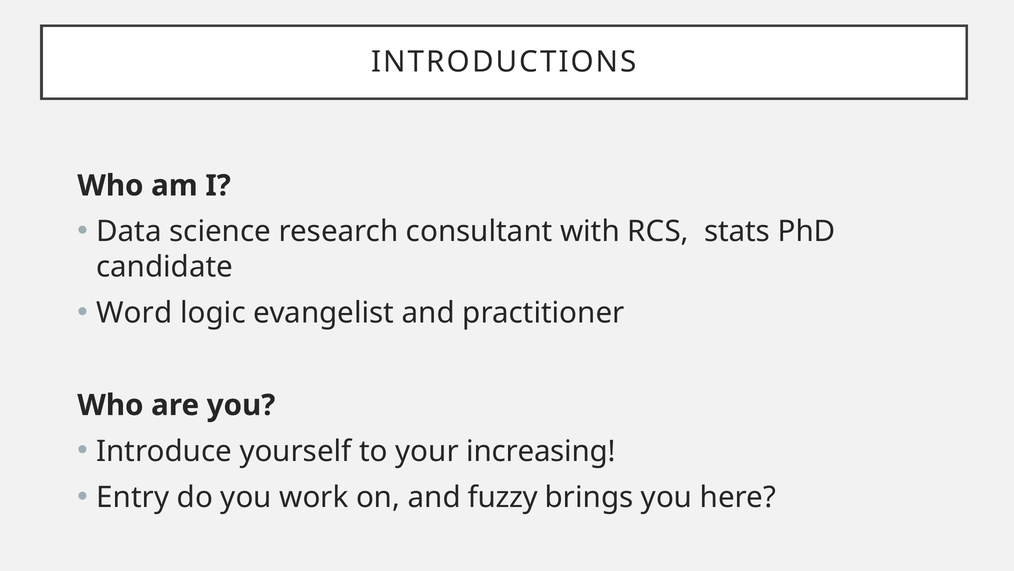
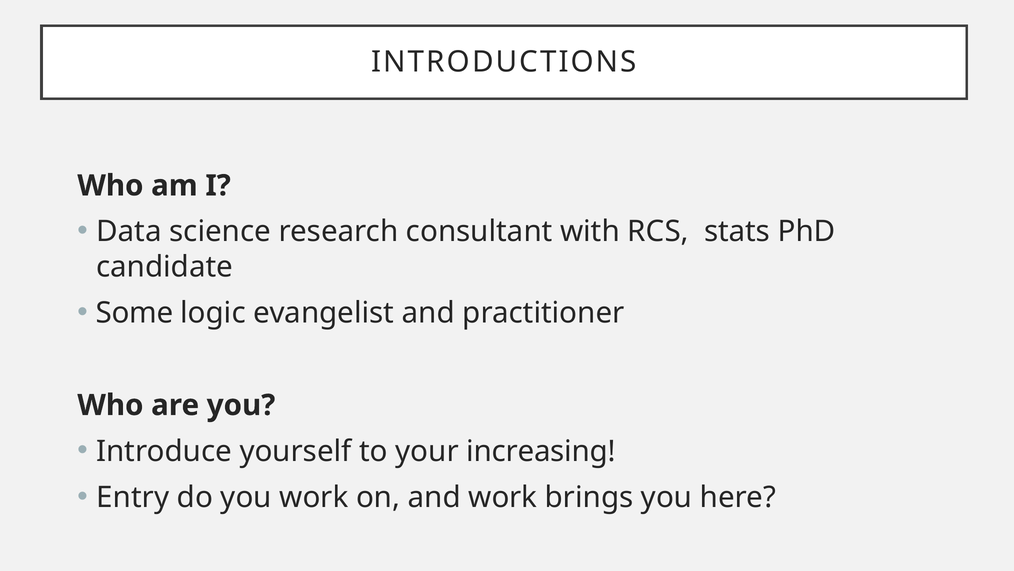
Word: Word -> Some (135, 313)
and fuzzy: fuzzy -> work (503, 497)
